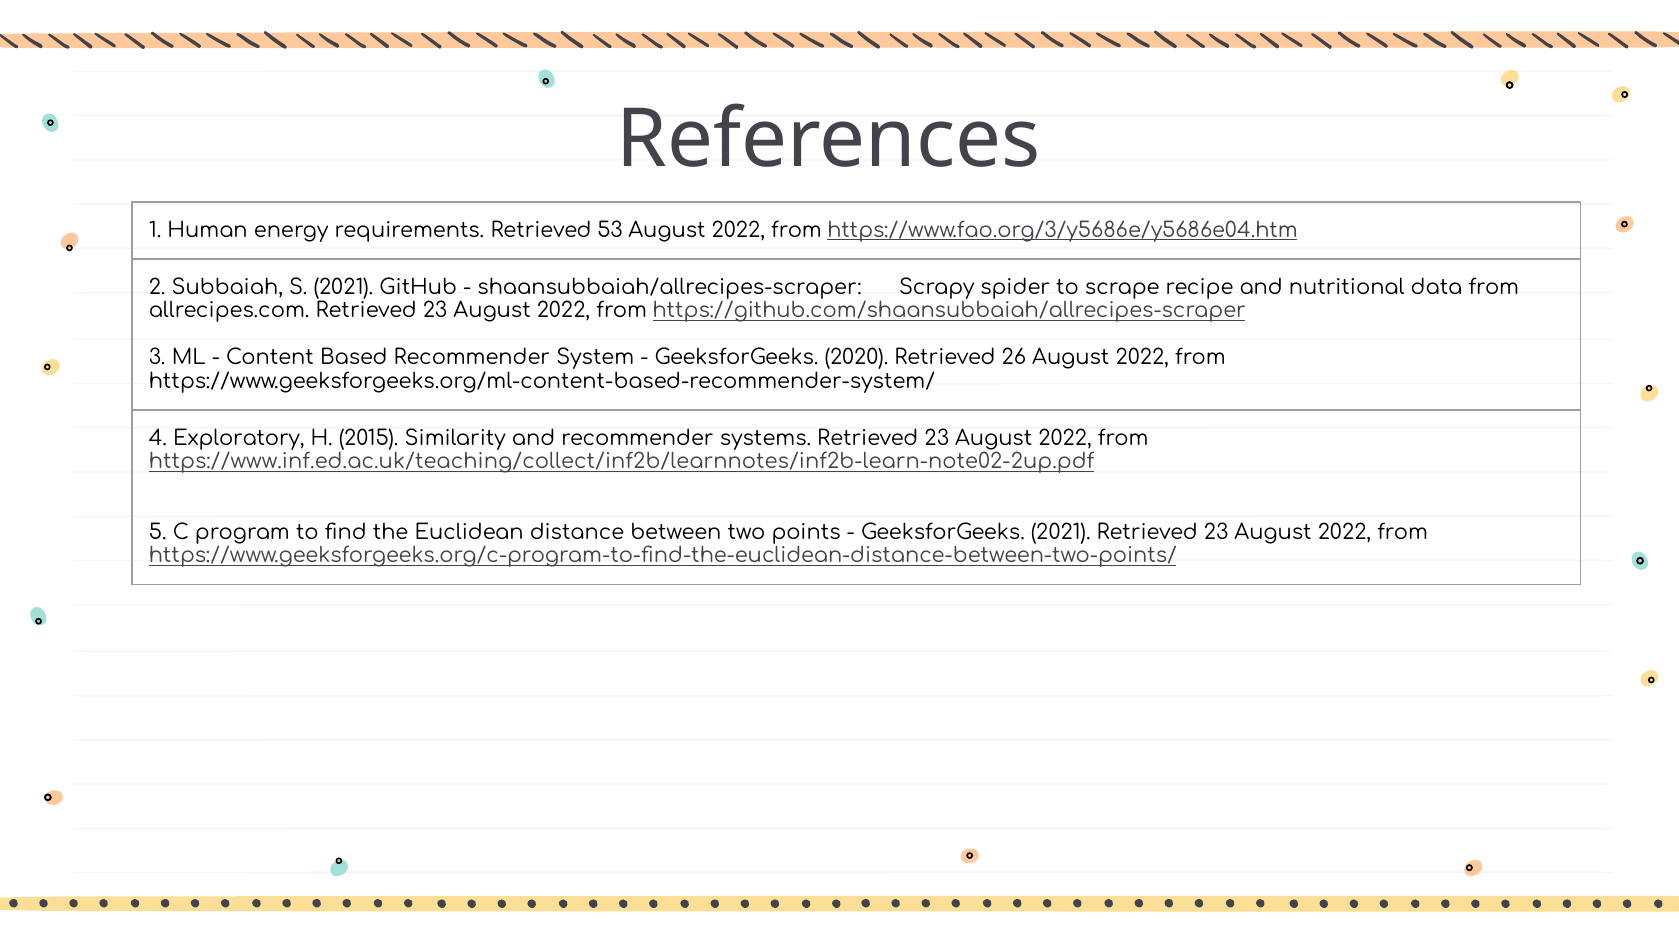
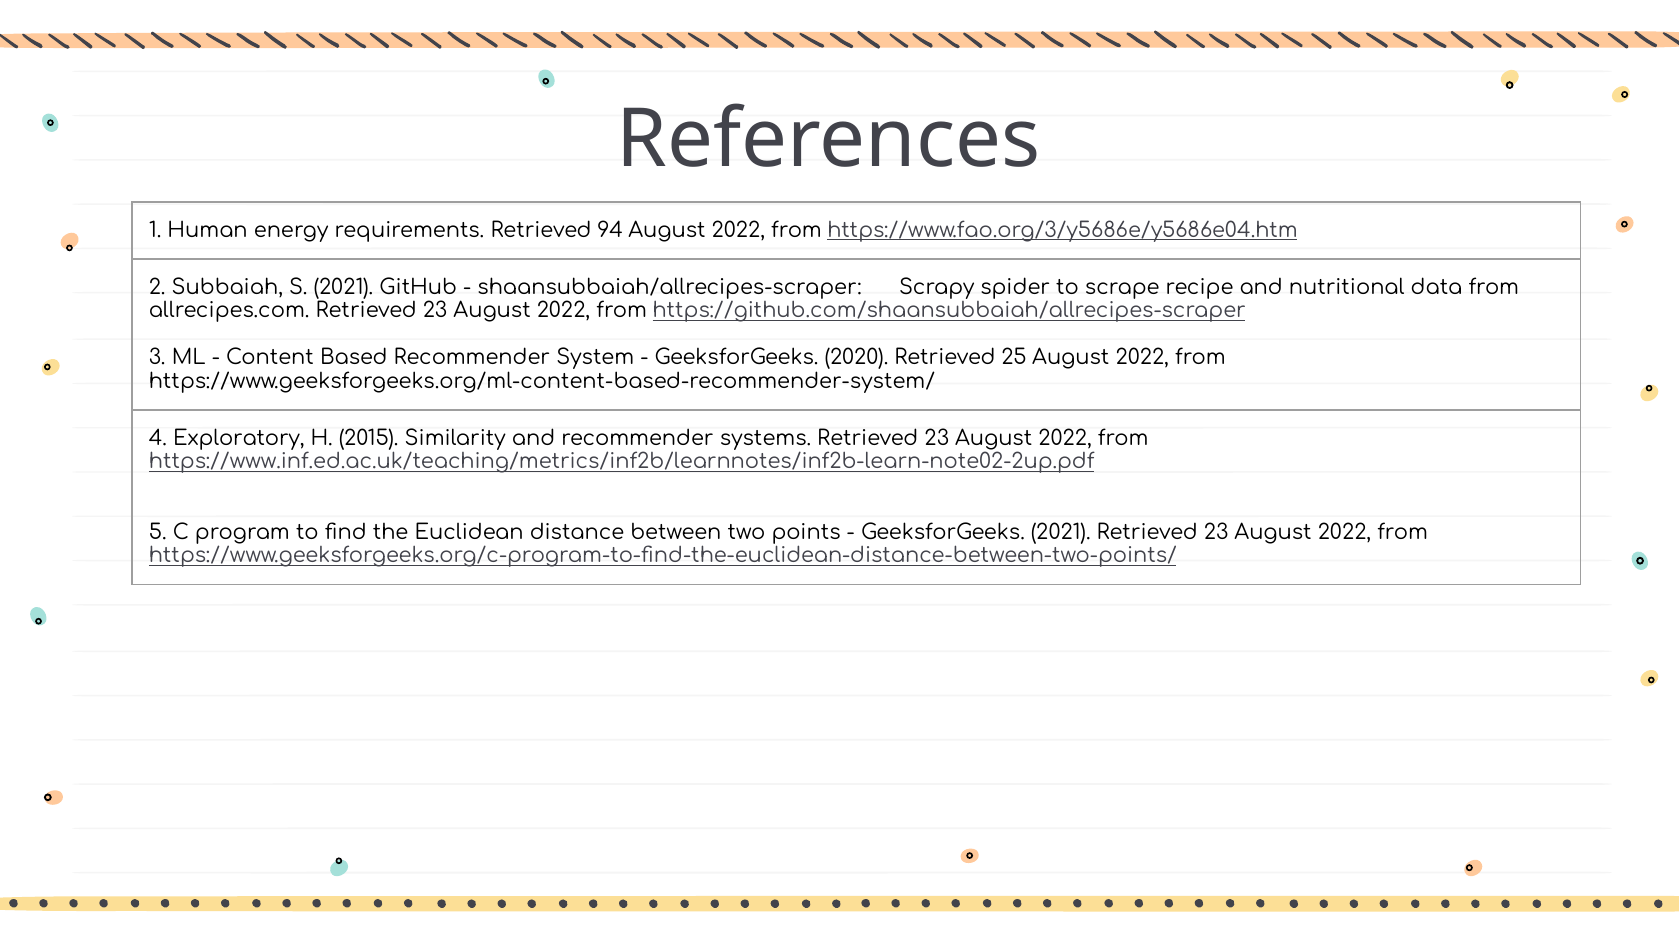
53: 53 -> 94 (610, 230)
26: 26 -> 25 (1014, 358)
https://www.inf.ed.ac.uk/teaching/collect/inf2b/learnnotes/inf2b-learn-note02-2up.pdf: https://www.inf.ed.ac.uk/teaching/collect/inf2b/learnnotes/inf2b-learn-note02-2up.pdf -> https://www.inf.ed.ac.uk/teaching/metrics/inf2b/learnnotes/inf2b-learn-note02-2up.pdf (622, 462)
